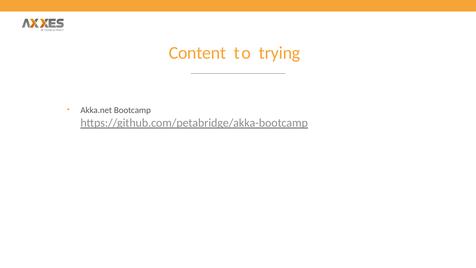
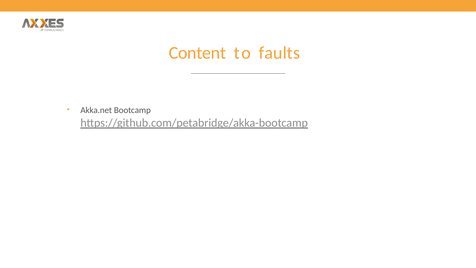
trying: trying -> faults (279, 53)
